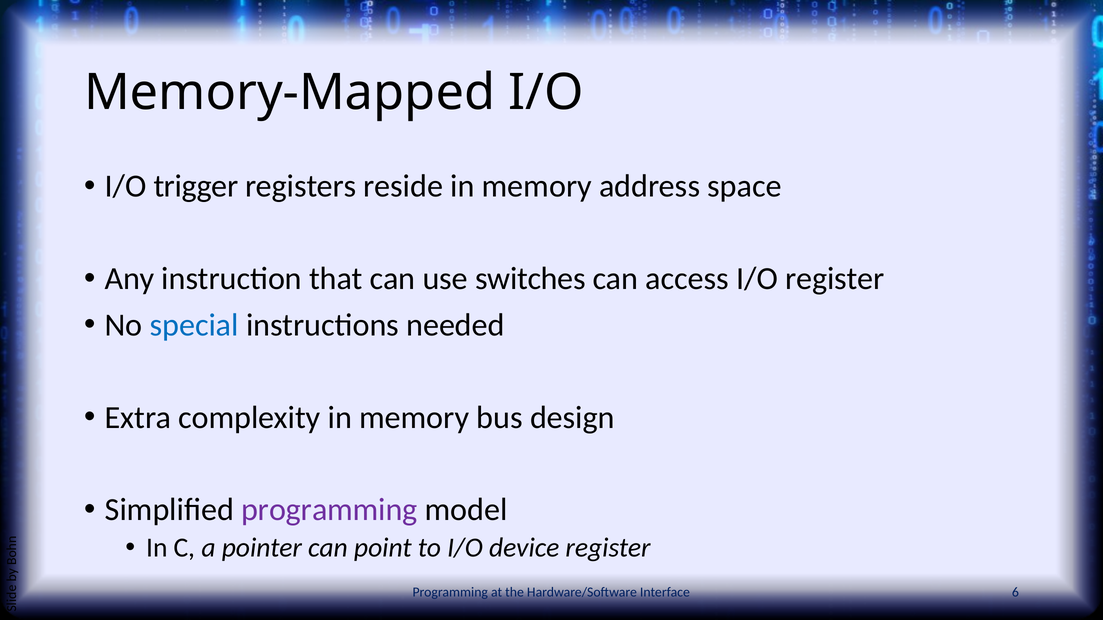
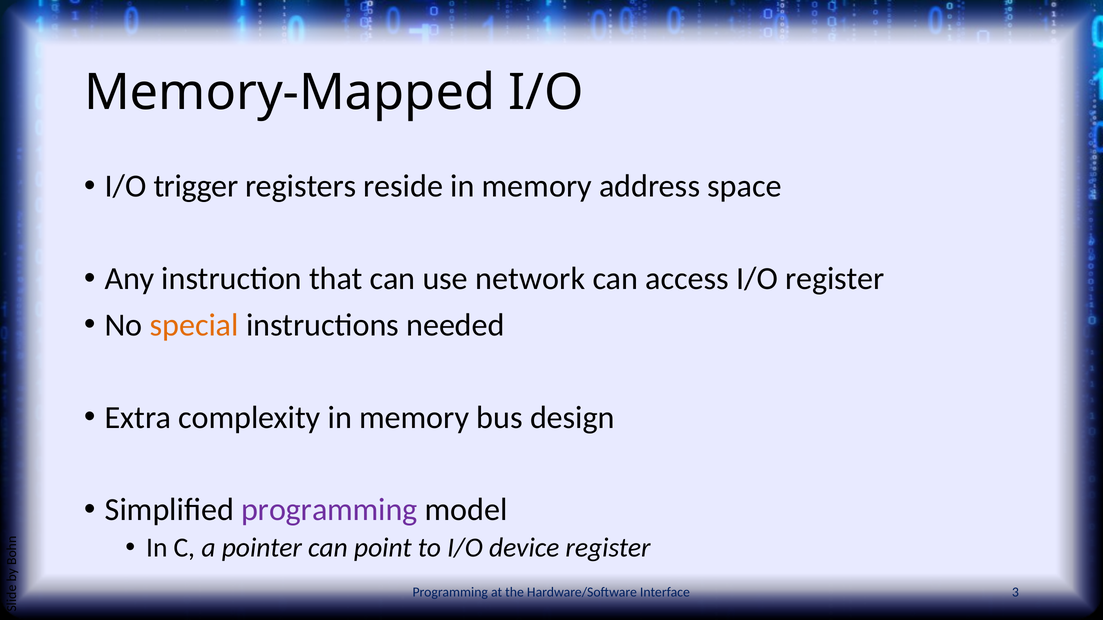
switches: switches -> network (530, 279)
special colour: blue -> orange (194, 325)
6: 6 -> 3 (1015, 592)
